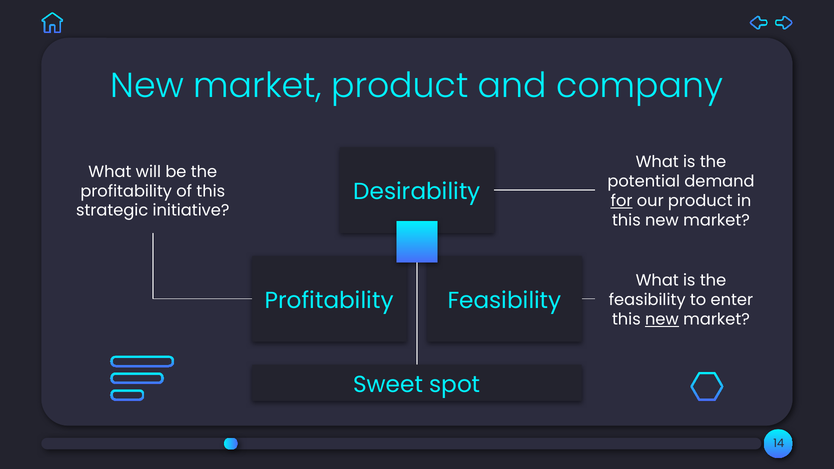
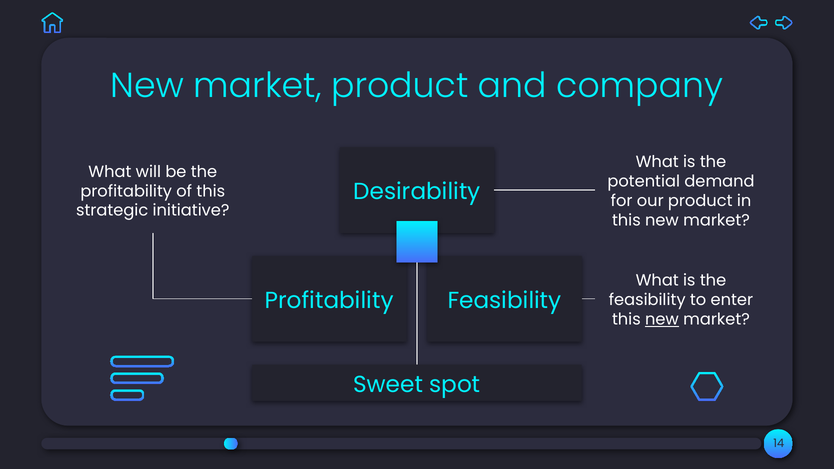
for underline: present -> none (622, 201)
